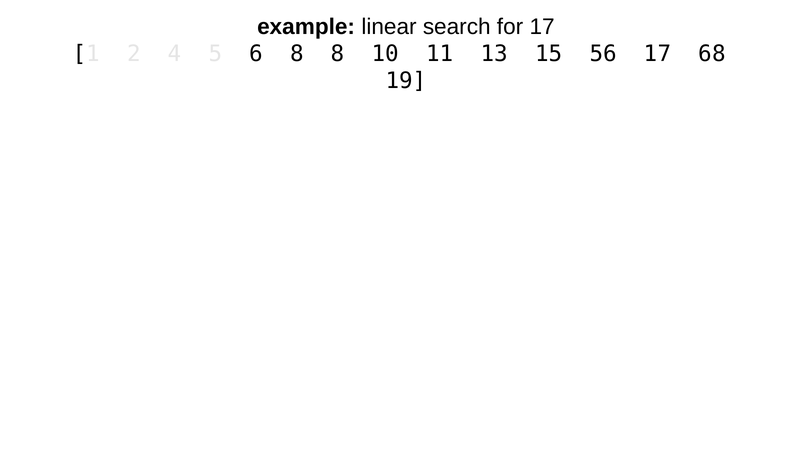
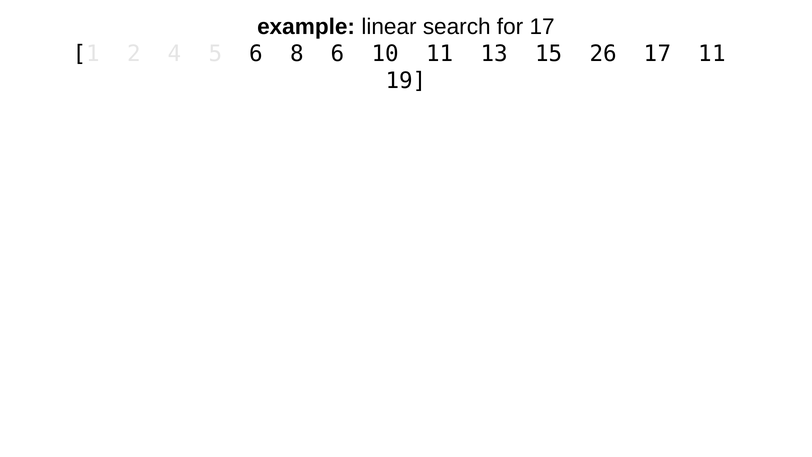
8 8: 8 -> 6 (338, 54)
56: 56 -> 26 (603, 54)
17 68: 68 -> 11 (712, 54)
